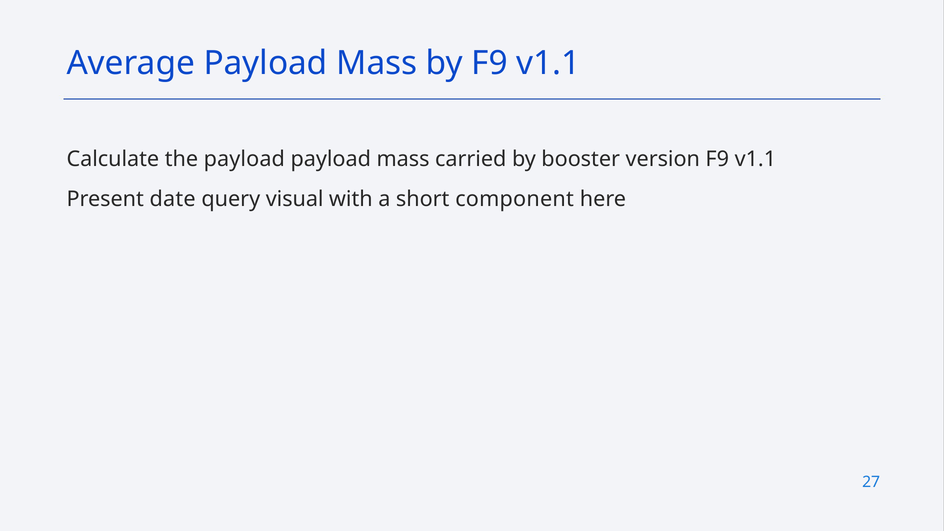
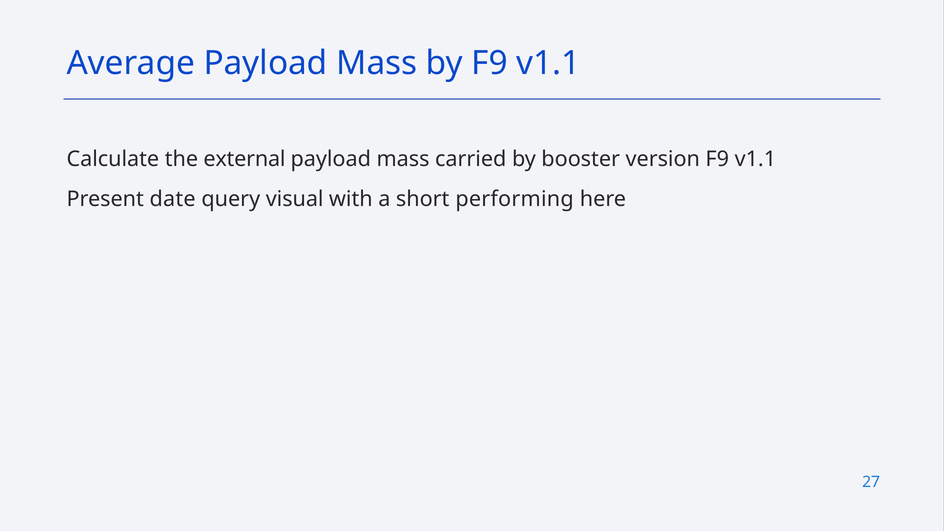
the payload: payload -> external (244, 159)
component: component -> performing (515, 199)
